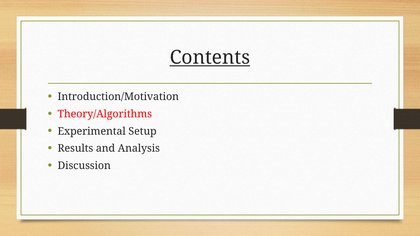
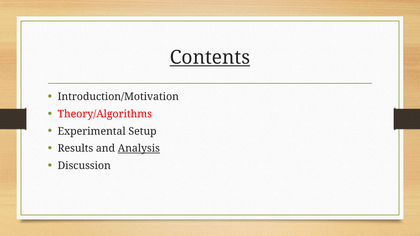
Analysis underline: none -> present (139, 149)
